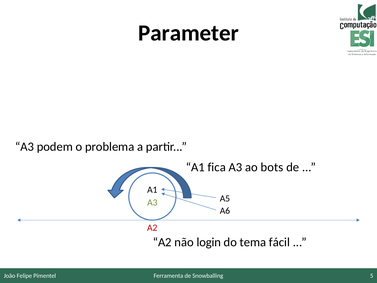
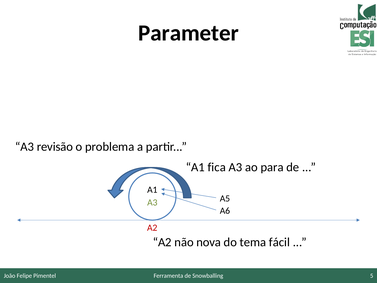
podem: podem -> revisão (55, 147)
bots: bots -> para (272, 167)
login: login -> nova (209, 242)
